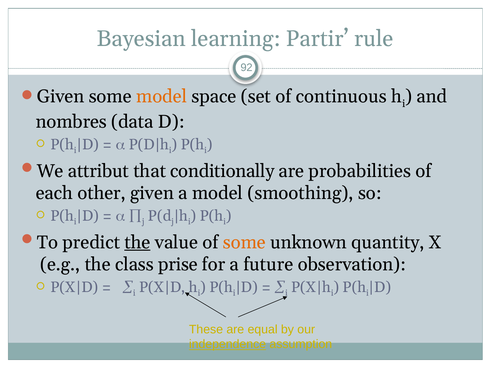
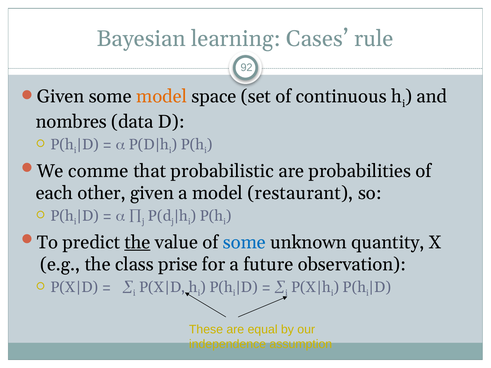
Partir: Partir -> Cases (317, 39)
attribut: attribut -> comme (98, 171)
conditionally: conditionally -> probabilistic (222, 171)
smoothing: smoothing -> restaurant (300, 193)
some colour: orange -> blue (244, 242)
independence underline: present -> none (228, 345)
